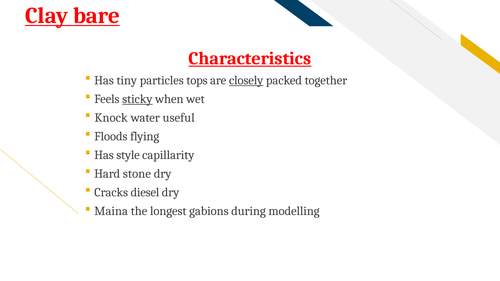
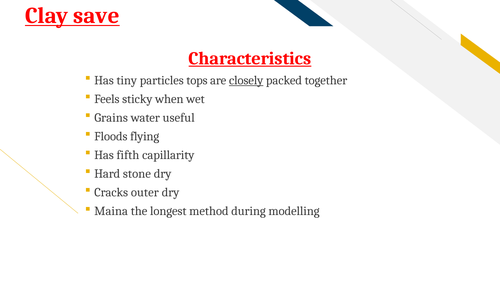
bare: bare -> save (96, 16)
sticky underline: present -> none (137, 99)
Knock: Knock -> Grains (111, 118)
style: style -> fifth (128, 155)
diesel: diesel -> outer (145, 193)
gabions: gabions -> method (209, 211)
